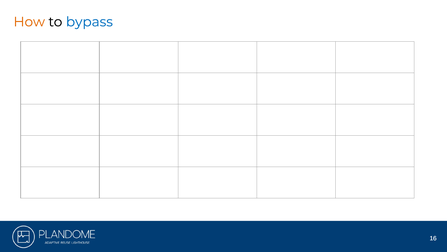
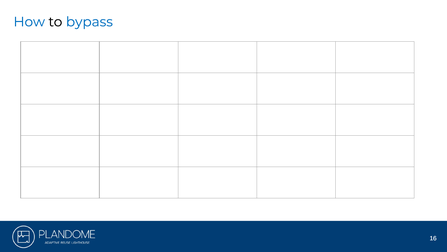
How colour: orange -> blue (29, 22)
